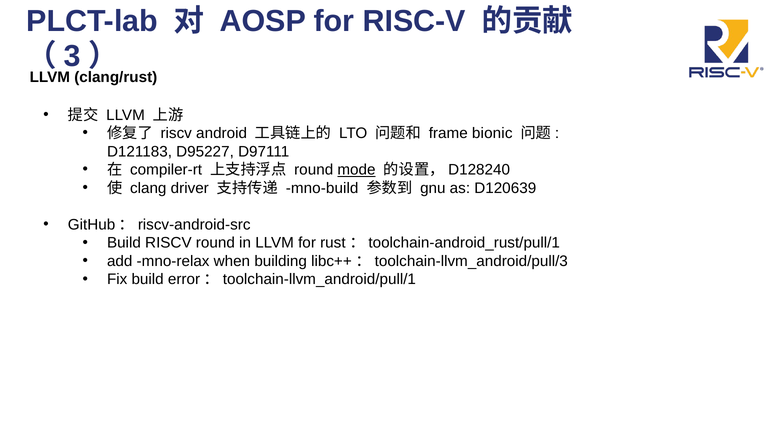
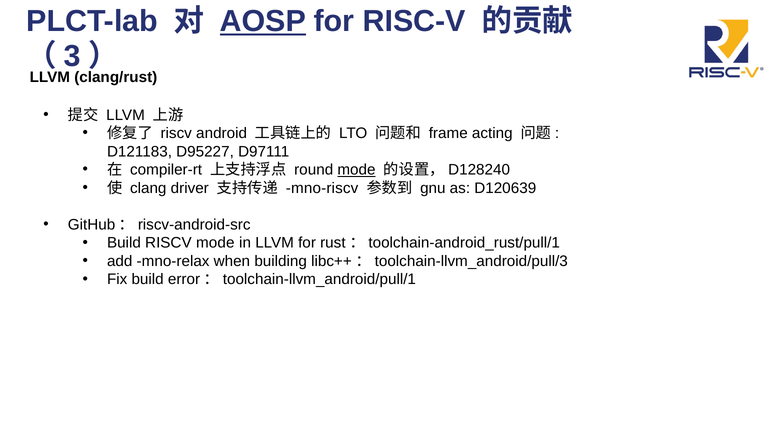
AOSP underline: none -> present (263, 21)
bionic: bionic -> acting (492, 133)
mno-build: mno-build -> mno-riscv (322, 188)
RISCV round: round -> mode (215, 243)
